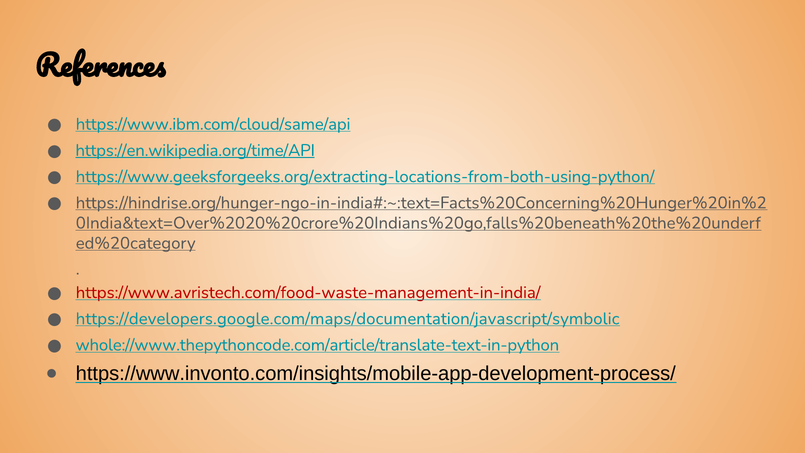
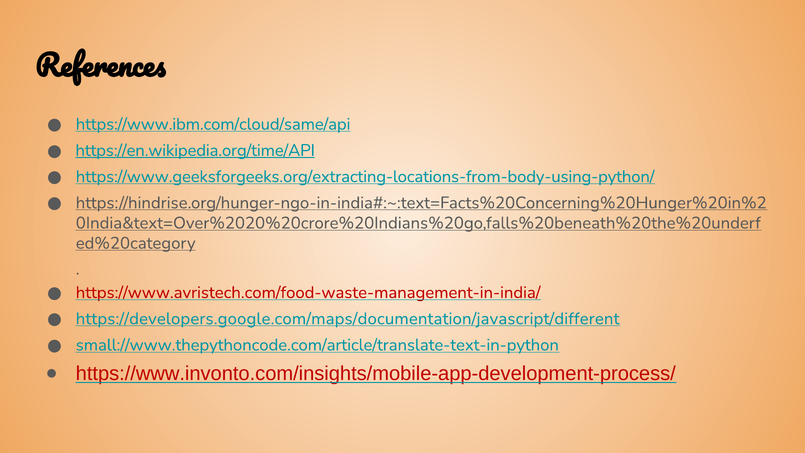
https://www.geeksforgeeks.org/extracting-locations-from-both-using-python/: https://www.geeksforgeeks.org/extracting-locations-from-both-using-python/ -> https://www.geeksforgeeks.org/extracting-locations-from-body-using-python/ (365, 177)
https://developers.google.com/maps/documentation/javascript/symbolic: https://developers.google.com/maps/documentation/javascript/symbolic -> https://developers.google.com/maps/documentation/javascript/different (348, 319)
whole://www.thepythoncode.com/article/translate-text-in-python: whole://www.thepythoncode.com/article/translate-text-in-python -> small://www.thepythoncode.com/article/translate-text-in-python (317, 345)
https://www.invonto.com/insights/mobile-app-development-process/ colour: black -> red (376, 374)
